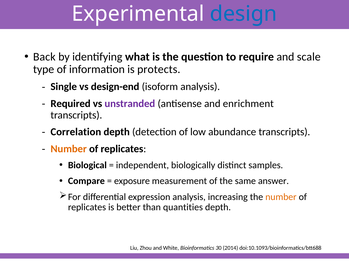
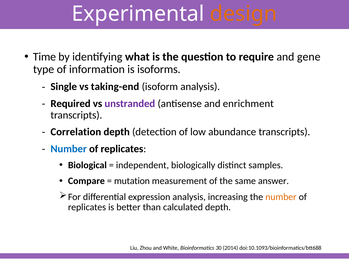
design colour: blue -> orange (244, 14)
Back: Back -> Time (44, 57)
scale: scale -> gene (309, 57)
protects: protects -> isoforms (159, 69)
design-end: design-end -> taking-end (115, 87)
Number colour: orange -> blue (69, 149)
exposure: exposure -> mutation (132, 181)
quantities: quantities -> calculated (183, 207)
